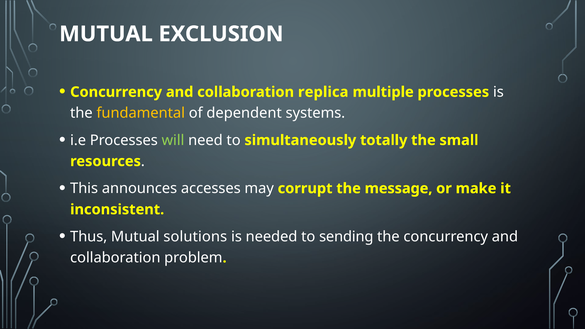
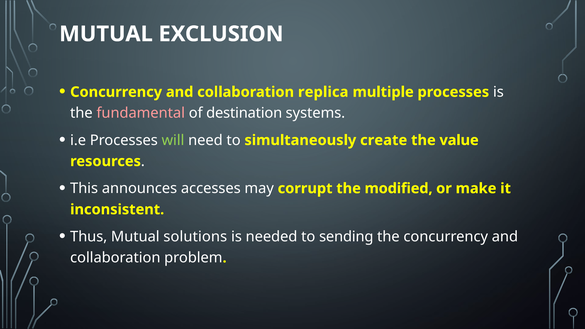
fundamental colour: yellow -> pink (141, 113)
dependent: dependent -> destination (244, 113)
totally: totally -> create (384, 140)
small: small -> value (459, 140)
message: message -> modified (399, 188)
